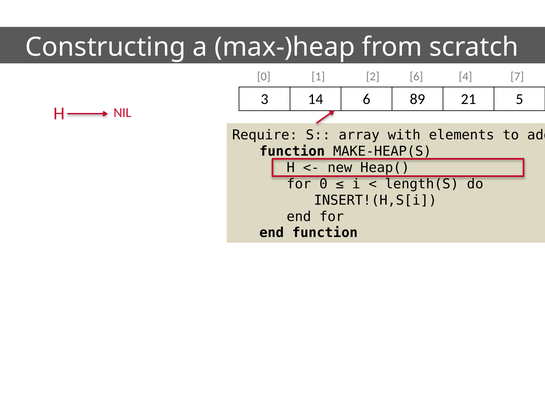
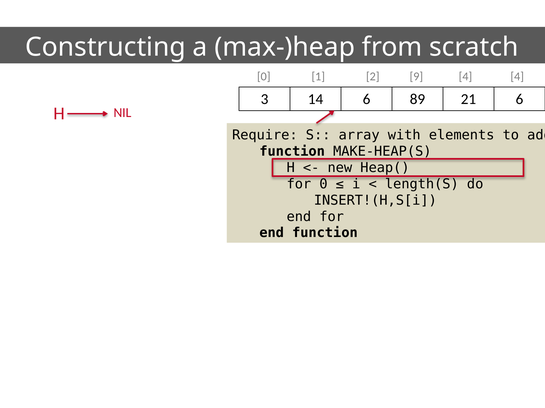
2 6: 6 -> 9 (416, 77)
4 7: 7 -> 4 (517, 77)
21 5: 5 -> 6 (519, 99)
